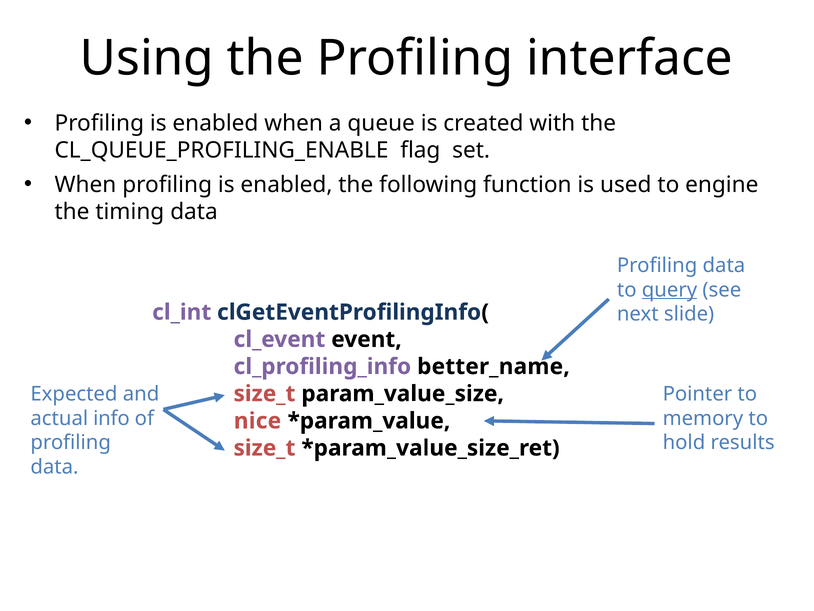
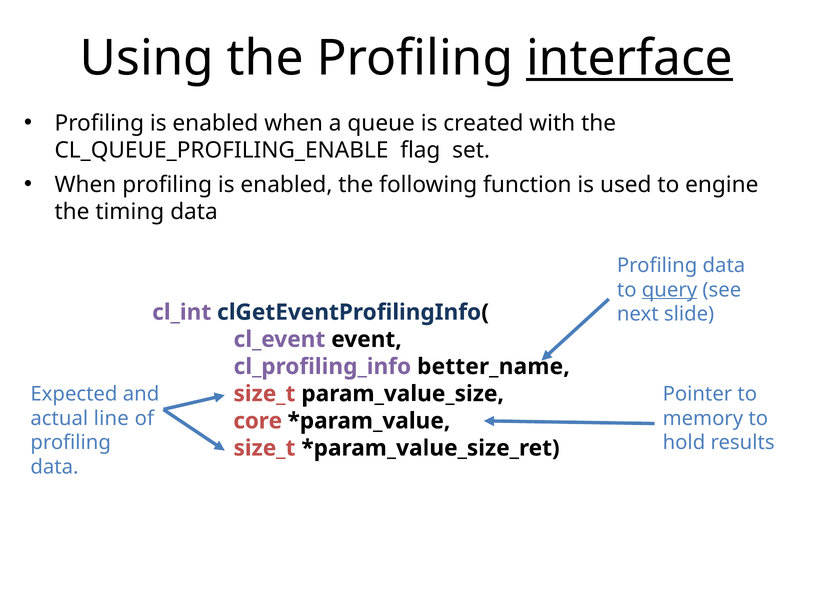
interface underline: none -> present (630, 58)
info: info -> line (111, 418)
nice: nice -> core (258, 421)
